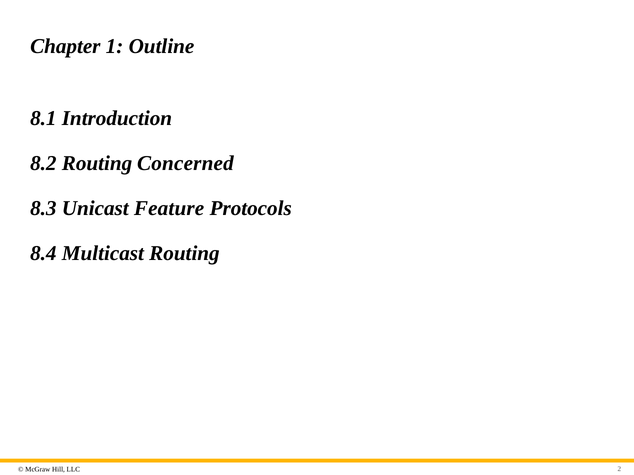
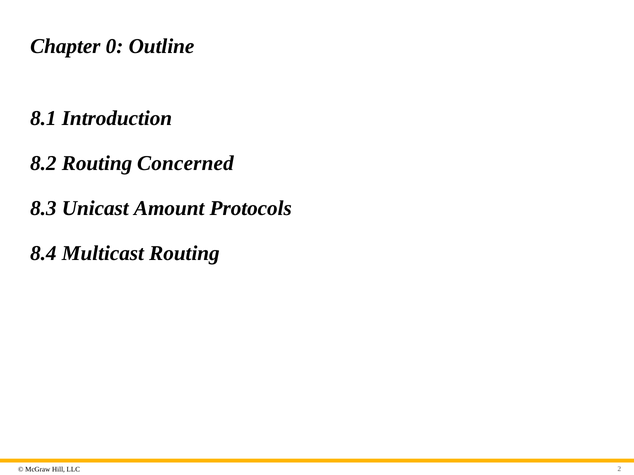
1: 1 -> 0 (115, 46)
Feature: Feature -> Amount (169, 209)
